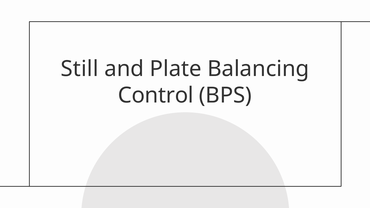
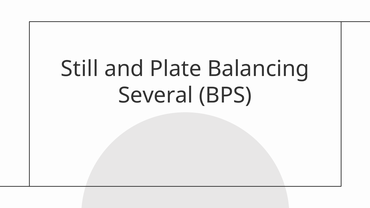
Control: Control -> Several (156, 95)
